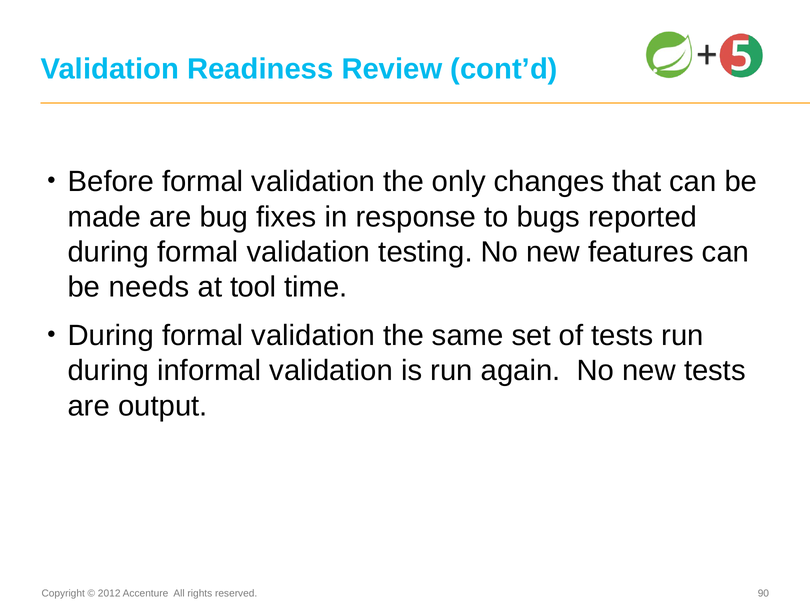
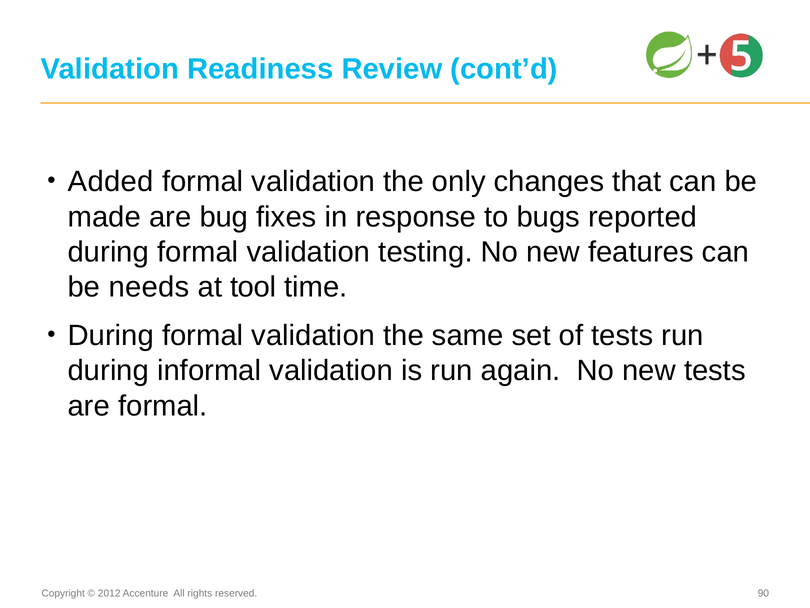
Before: Before -> Added (111, 182)
are output: output -> formal (163, 406)
